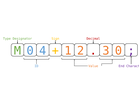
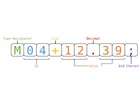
3 0: 0 -> 9 (119, 51)
